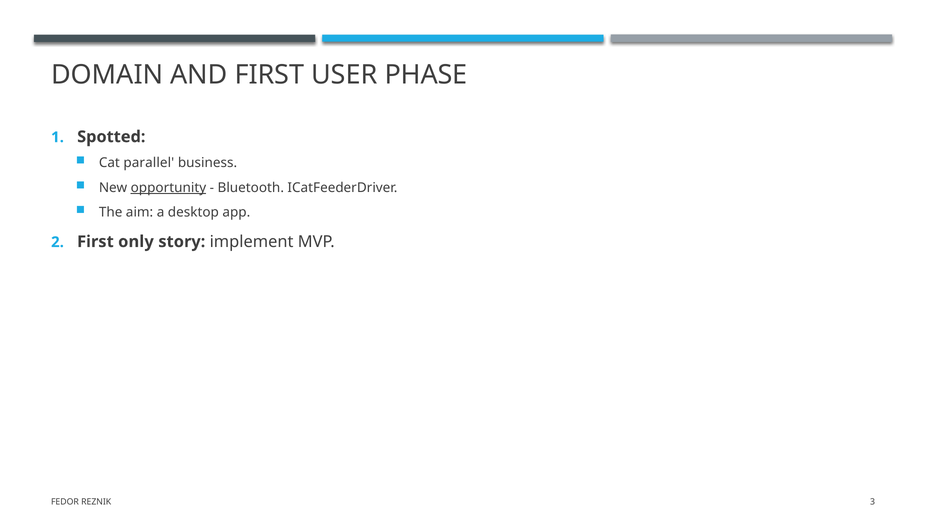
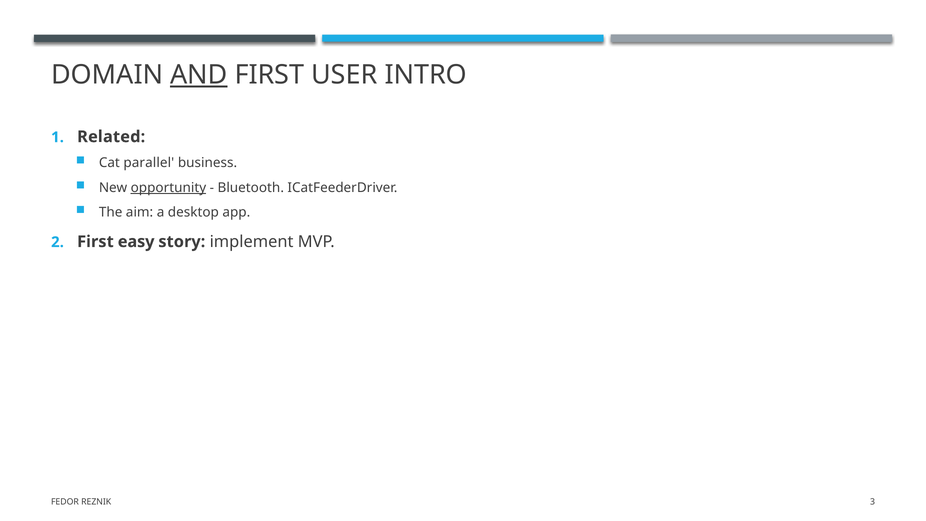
AND underline: none -> present (199, 75)
PHASE: PHASE -> INTRO (426, 75)
Spotted: Spotted -> Related (111, 137)
only: only -> easy (136, 242)
